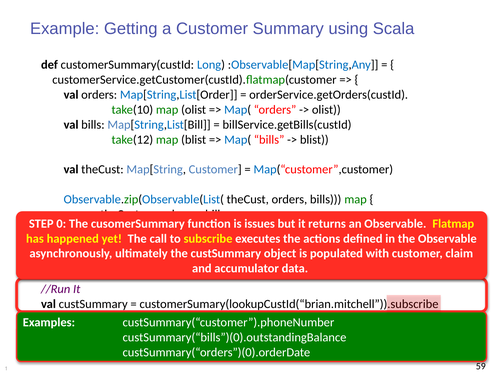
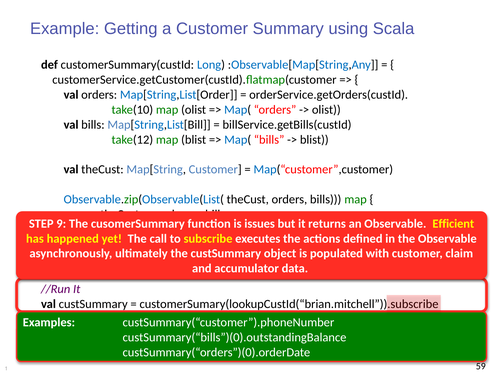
0: 0 -> 9 (61, 224)
Flatmap: Flatmap -> Efficient (453, 224)
